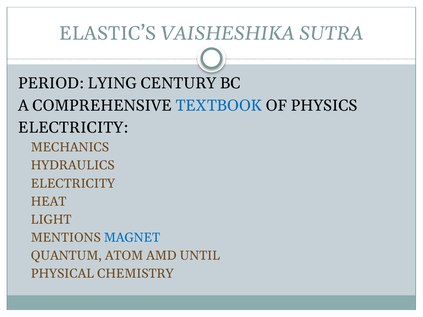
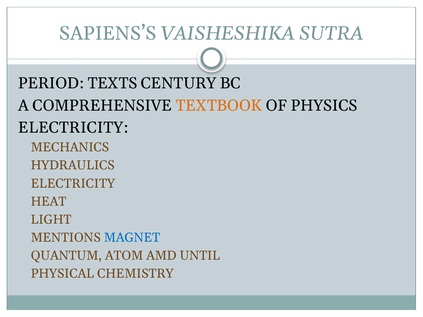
ELASTIC’S: ELASTIC’S -> SAPIENS’S (108, 33)
LYING: LYING -> TEXTS (113, 83)
TEXTBOOK colour: blue -> orange (219, 106)
